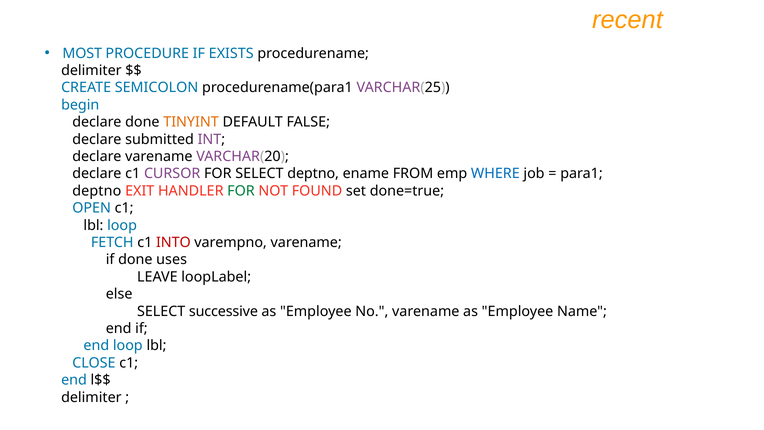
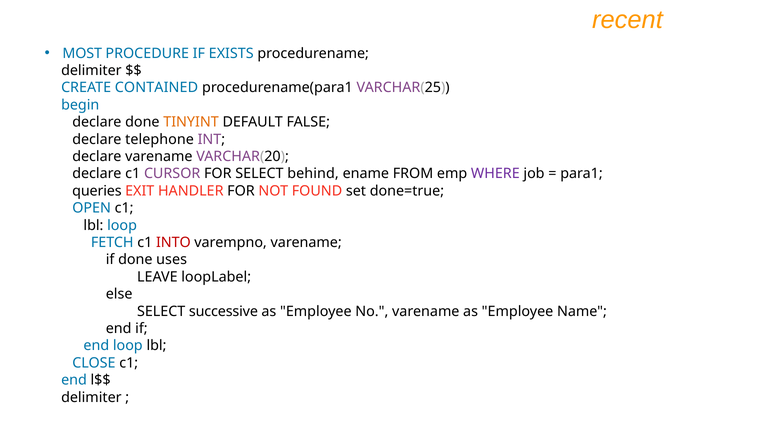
SEMICOLON: SEMICOLON -> CONTAINED (156, 88)
submitted: submitted -> telephone (160, 139)
SELECT deptno: deptno -> behind (313, 174)
WHERE colour: blue -> purple (495, 174)
deptno: deptno -> queries (97, 191)
FOR colour: green -> black (241, 191)
